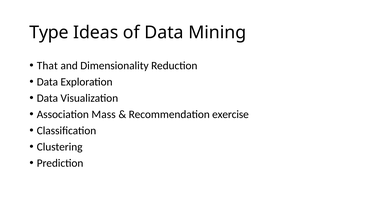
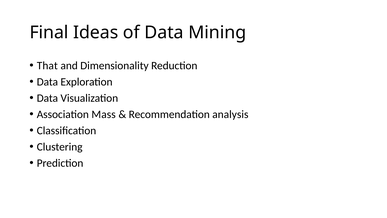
Type: Type -> Final (49, 33)
exercise: exercise -> analysis (230, 114)
